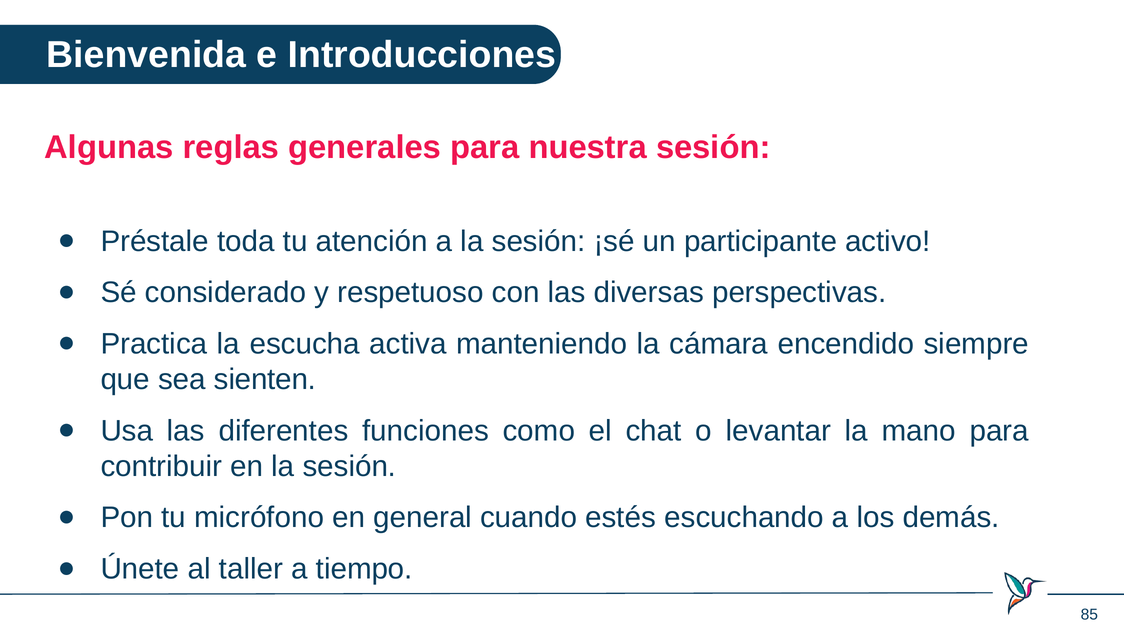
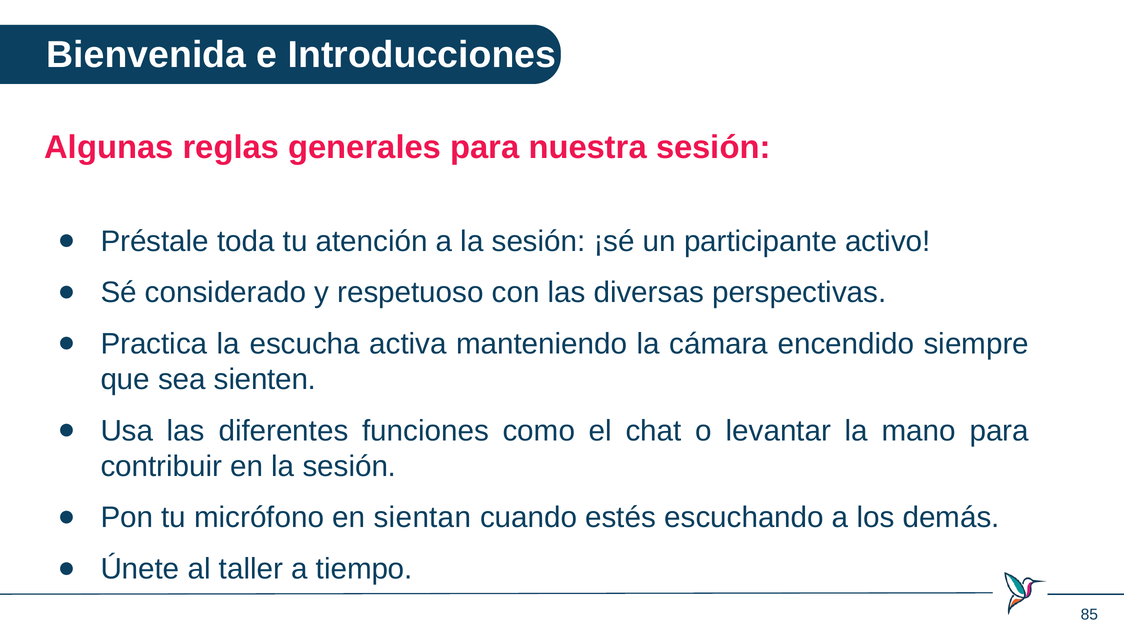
general: general -> sientan (423, 517)
